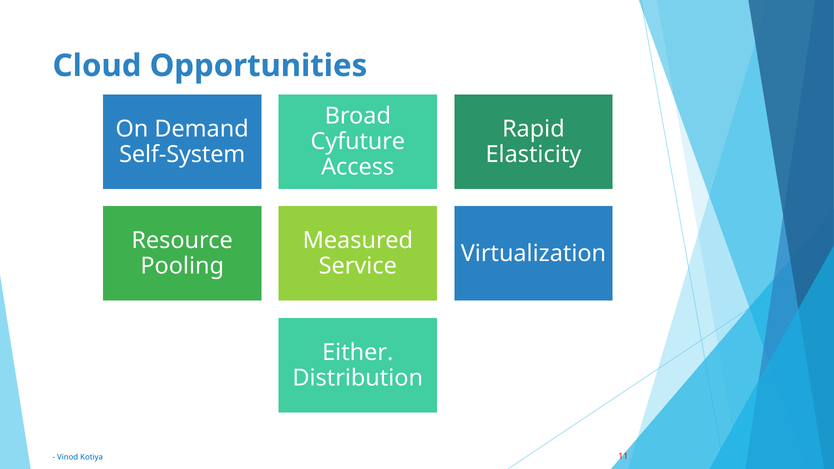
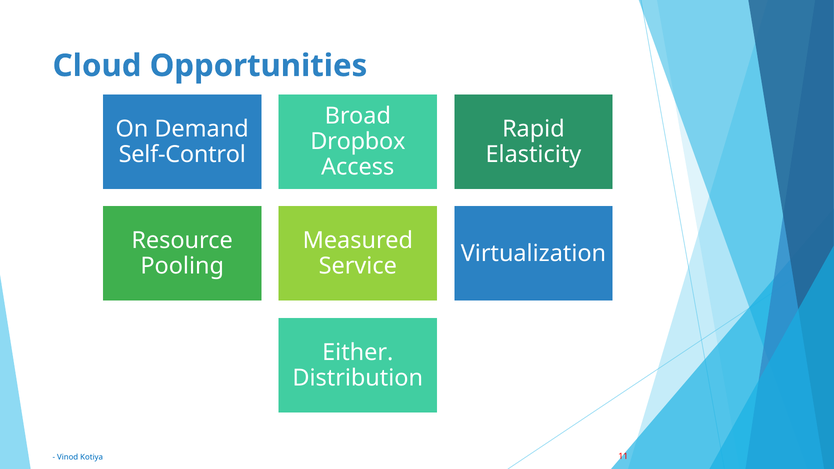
Cyfuture: Cyfuture -> Dropbox (358, 142)
Self-System: Self-System -> Self-Control (182, 154)
